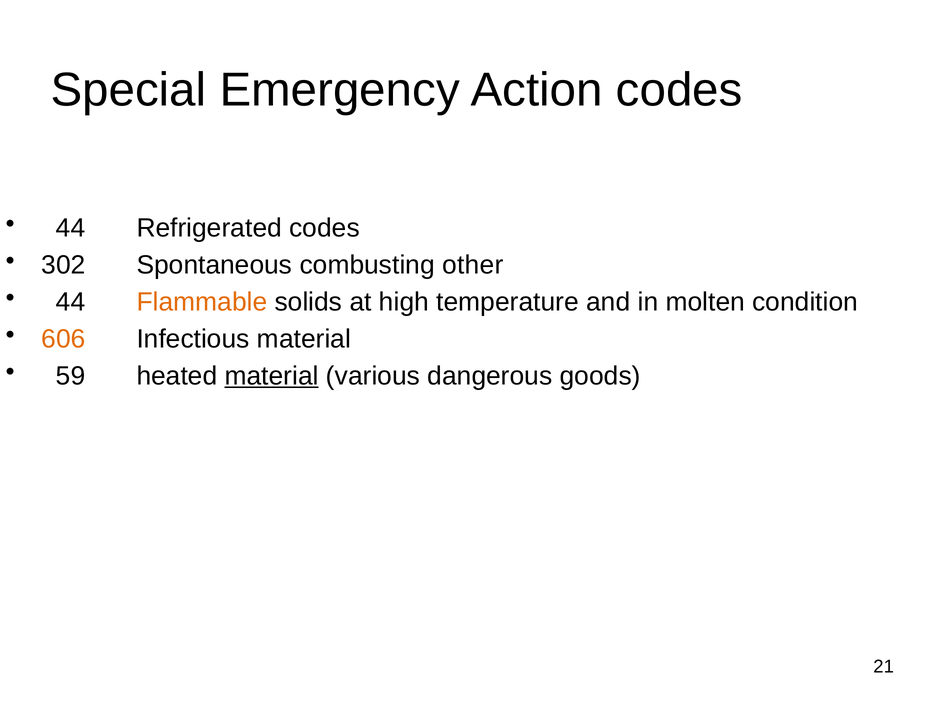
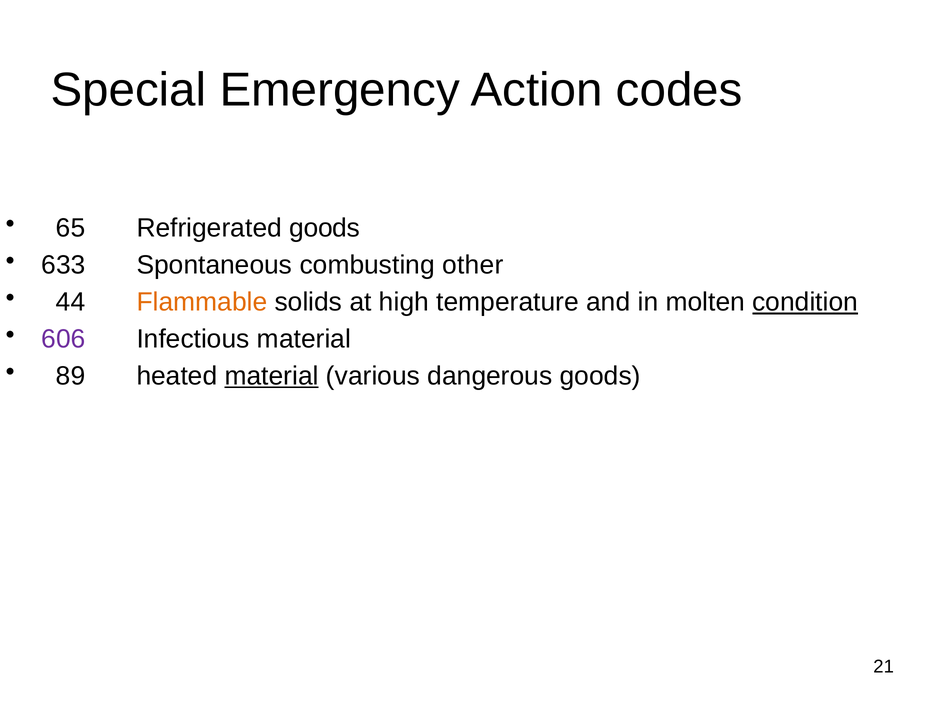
44: 44 -> 65 (71, 228)
Refrigerated codes: codes -> goods (325, 228)
302: 302 -> 633 (63, 265)
condition underline: none -> present (805, 302)
606 colour: orange -> purple (63, 339)
59: 59 -> 89 (71, 376)
